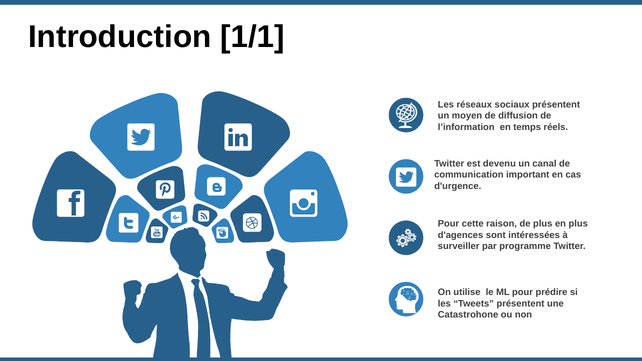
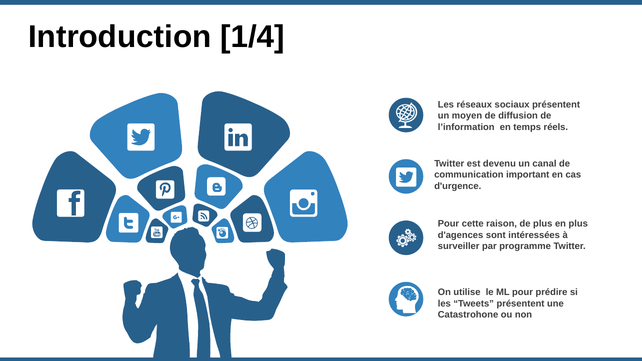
1/1: 1/1 -> 1/4 (252, 37)
